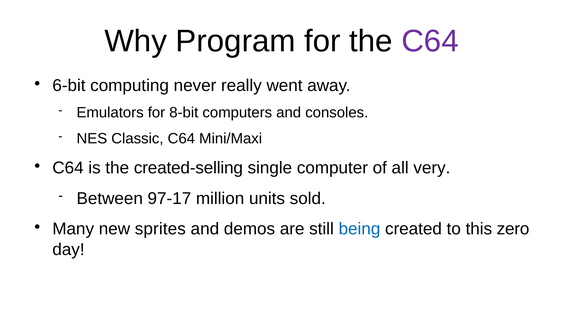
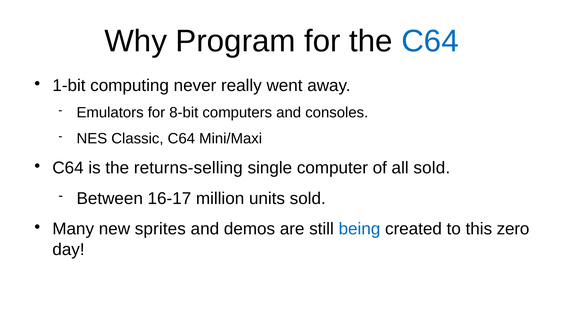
C64 colour: purple -> blue (430, 41)
6-bit: 6-bit -> 1-bit (69, 86)
created-selling: created-selling -> returns-selling (188, 168)
all very: very -> sold (432, 168)
97-17: 97-17 -> 16-17 (169, 199)
